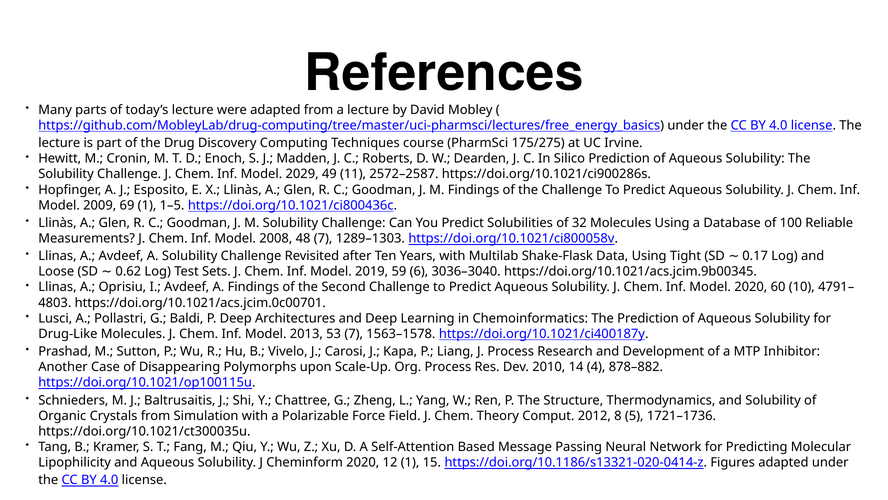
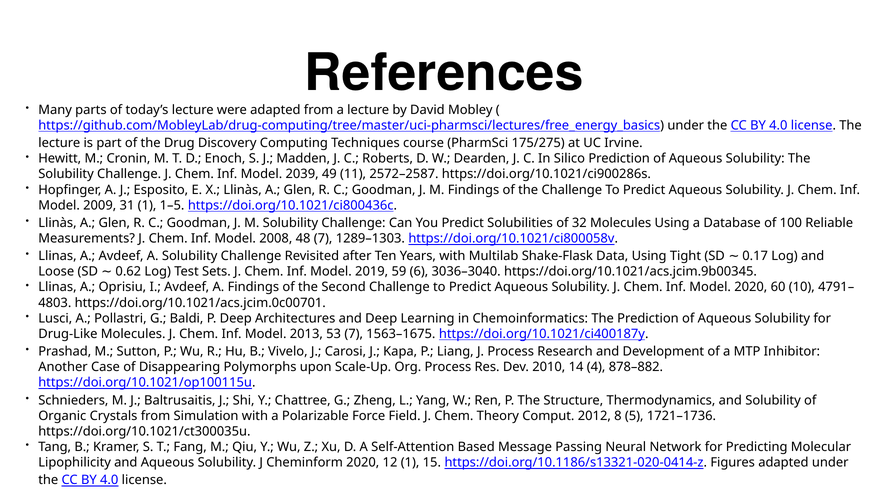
2029: 2029 -> 2039 (302, 174)
69: 69 -> 31 (127, 205)
1563–1578: 1563–1578 -> 1563–1675 (401, 334)
